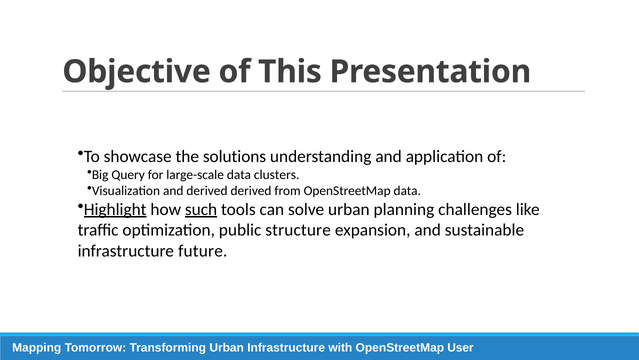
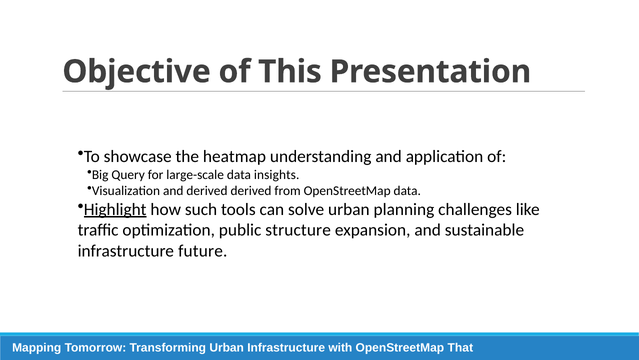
solutions: solutions -> heatmap (234, 156)
clusters: clusters -> insights (277, 174)
such underline: present -> none (201, 209)
User: User -> That (460, 347)
